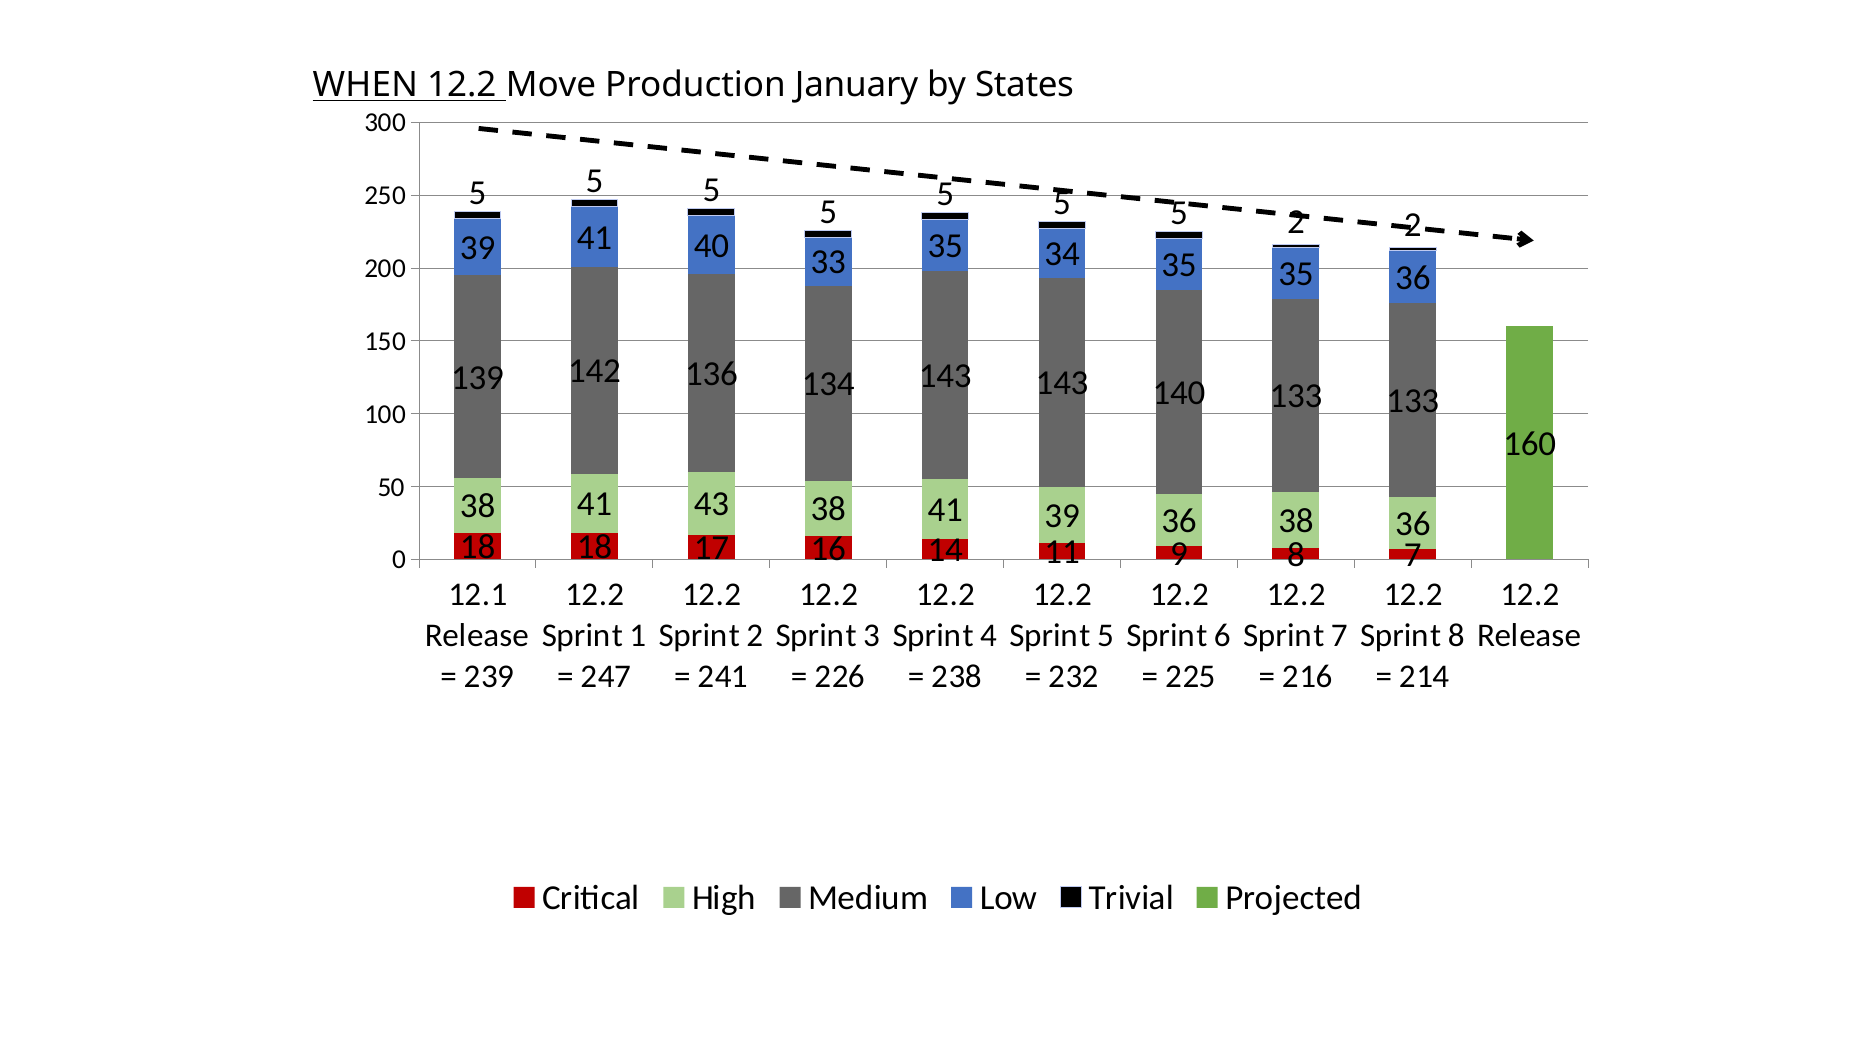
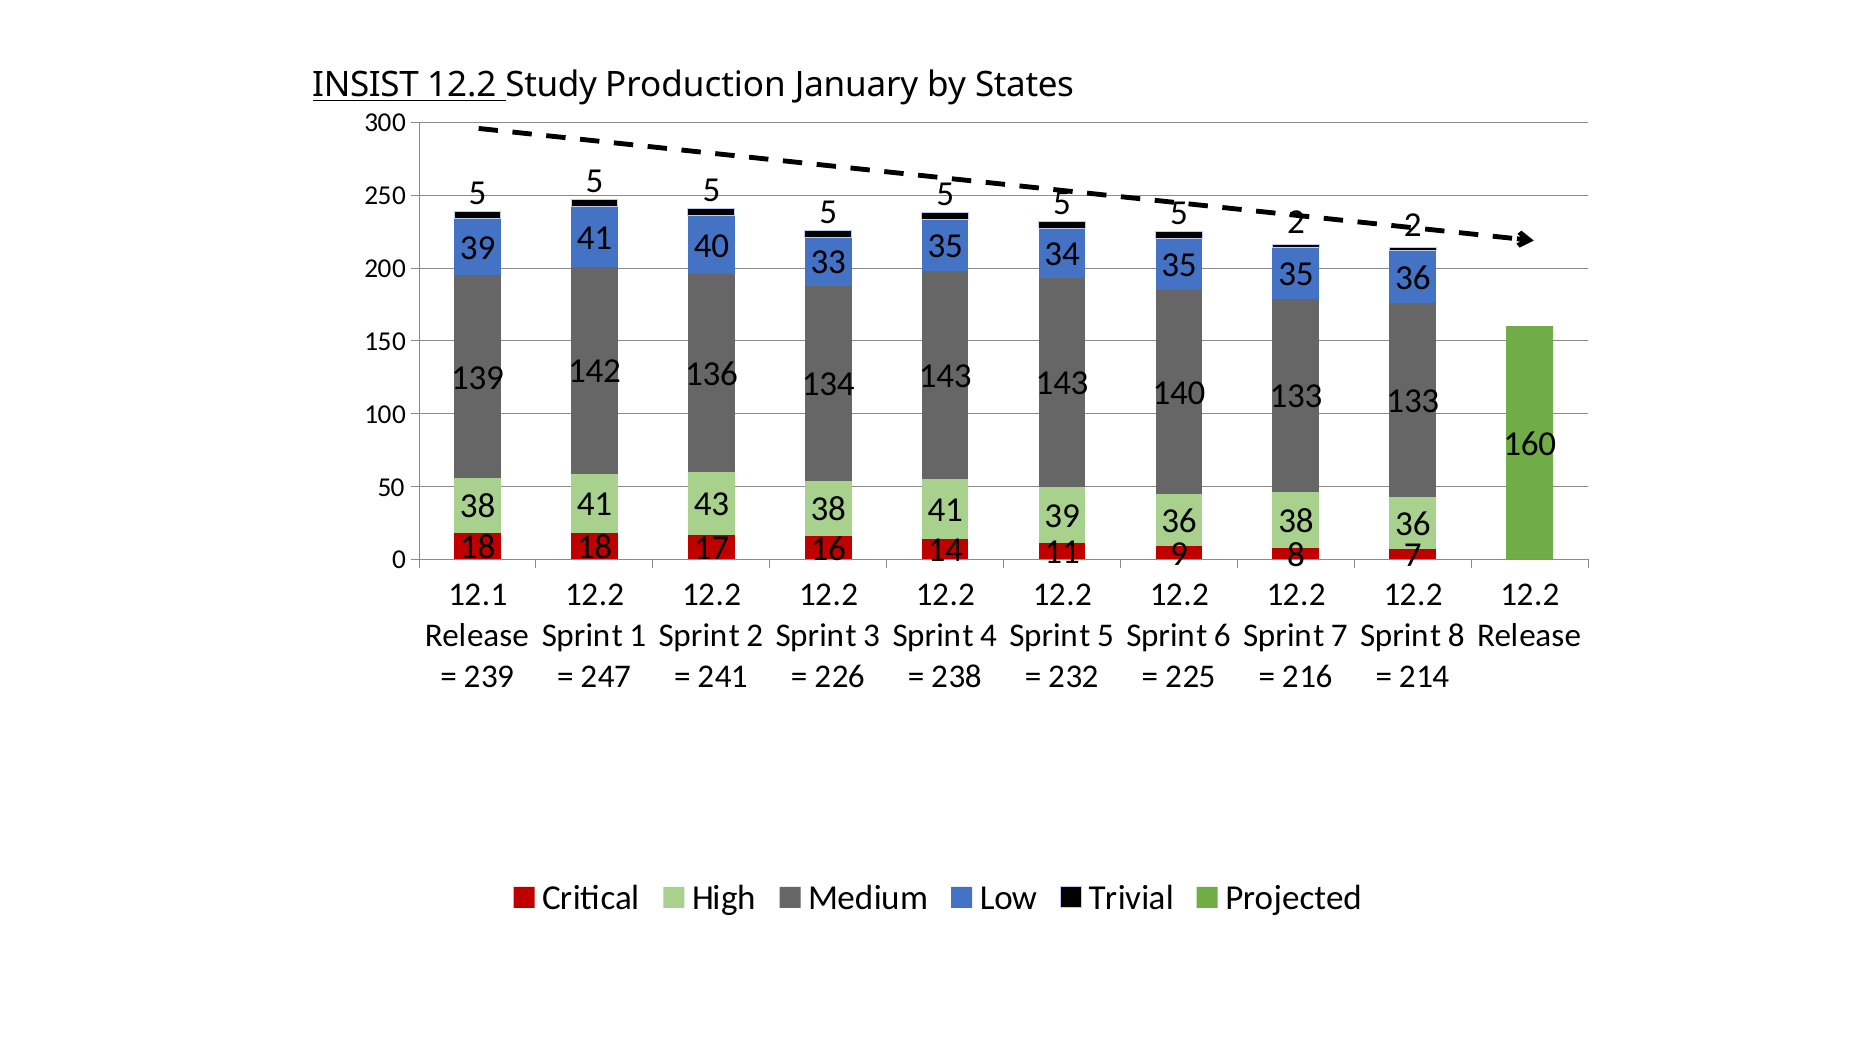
WHEN: WHEN -> INSIST (366, 85)
Move: Move -> Study (551, 85)
